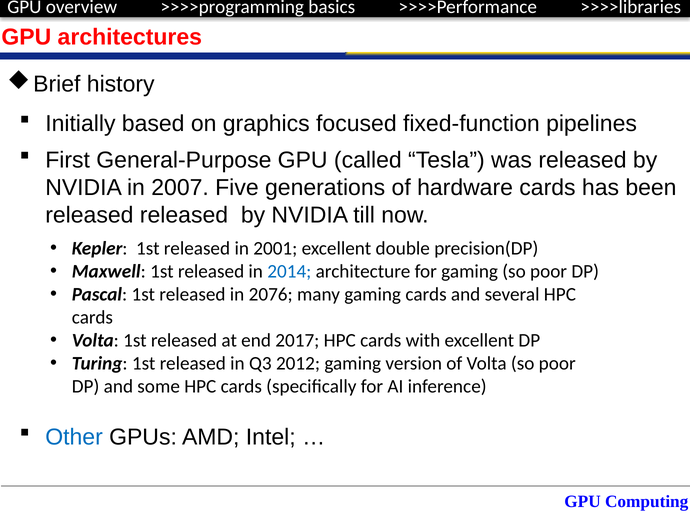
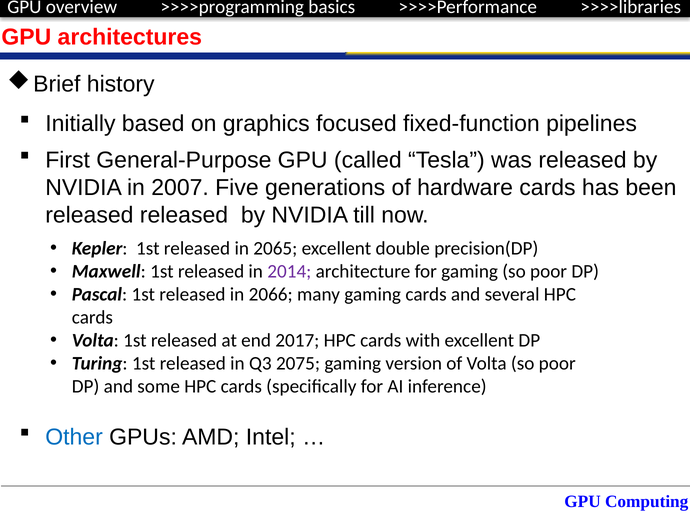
2001: 2001 -> 2065 (275, 248)
2014 colour: blue -> purple (289, 271)
2076: 2076 -> 2066 (271, 294)
2012: 2012 -> 2075 (298, 363)
